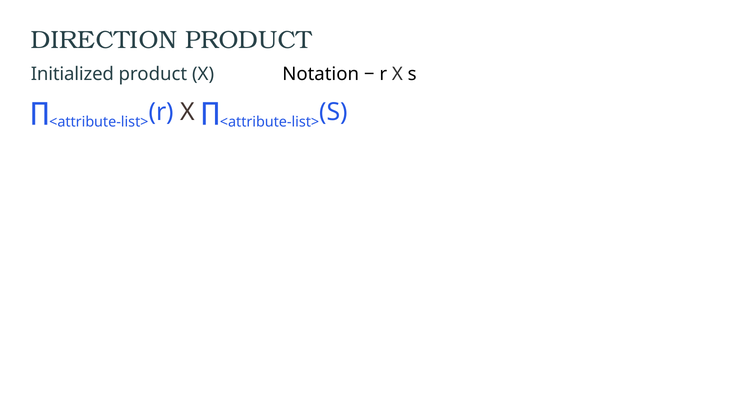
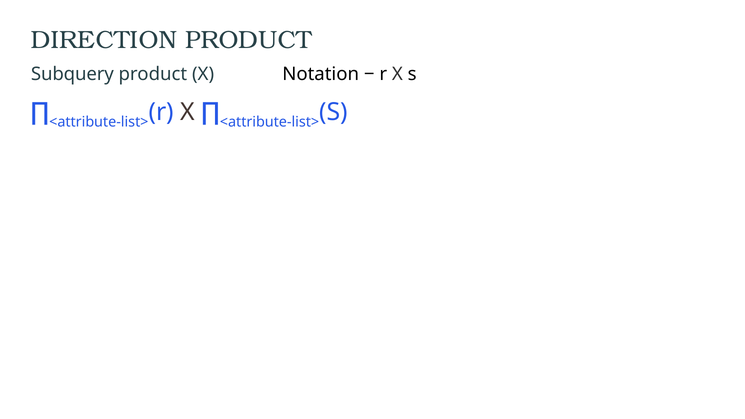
Initialized: Initialized -> Subquery (72, 74)
